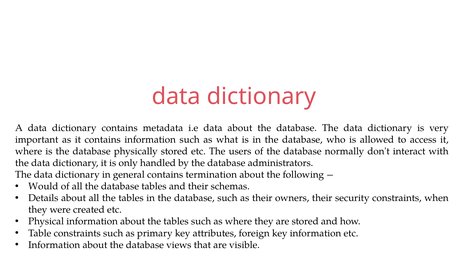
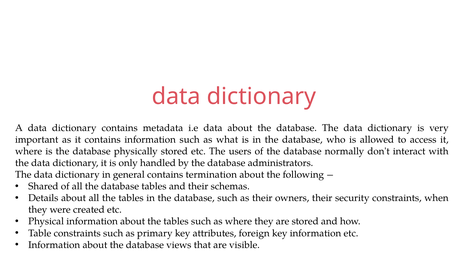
Would: Would -> Shared (43, 187)
